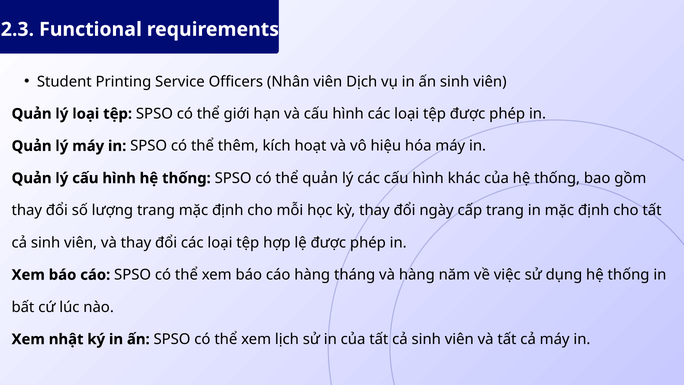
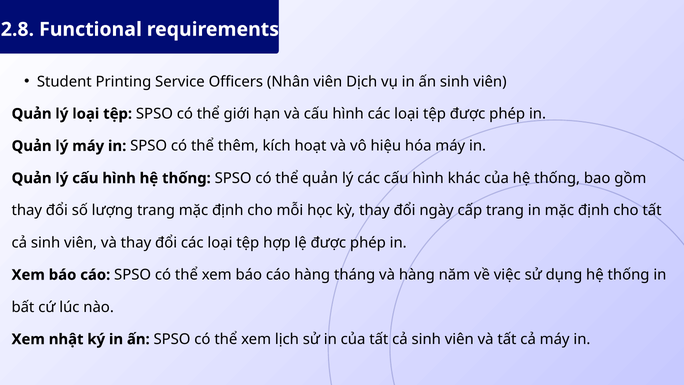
2.3: 2.3 -> 2.8 (17, 29)
